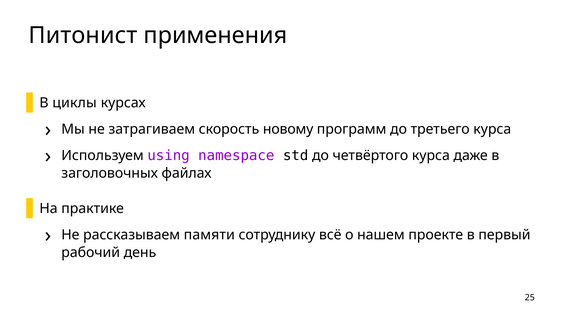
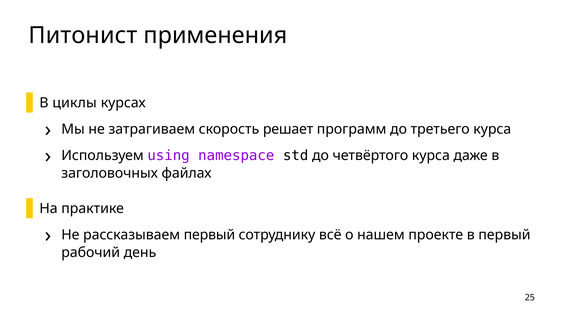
новому: новому -> решает (288, 129)
рассказываем памяти: памяти -> первый (209, 235)
